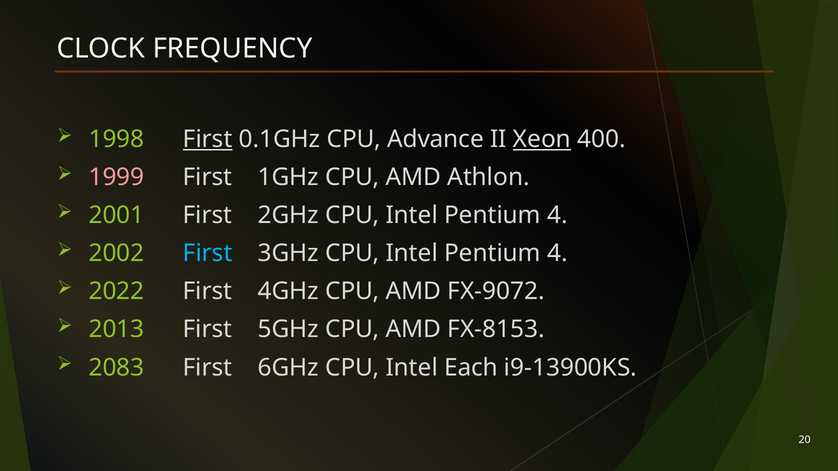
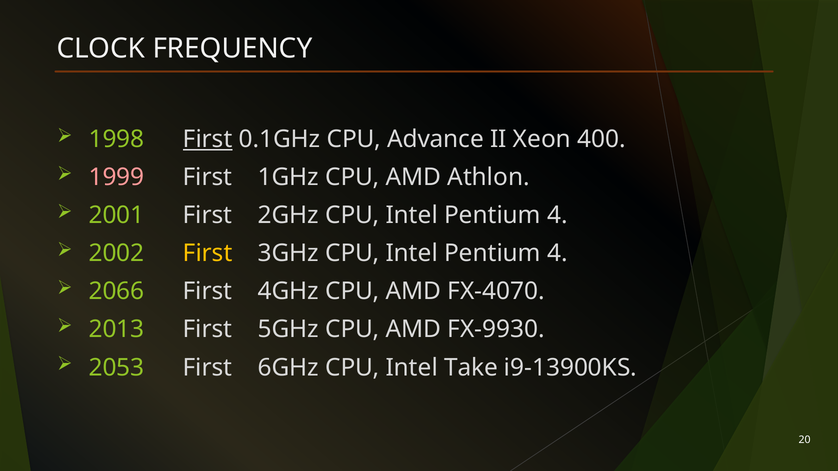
Xeon underline: present -> none (542, 139)
First colour: light blue -> yellow (208, 254)
2022: 2022 -> 2066 (116, 292)
FX-9072: FX-9072 -> FX-4070 (496, 292)
FX-8153: FX-8153 -> FX-9930 (496, 330)
2083: 2083 -> 2053 (116, 368)
Each: Each -> Take (471, 368)
